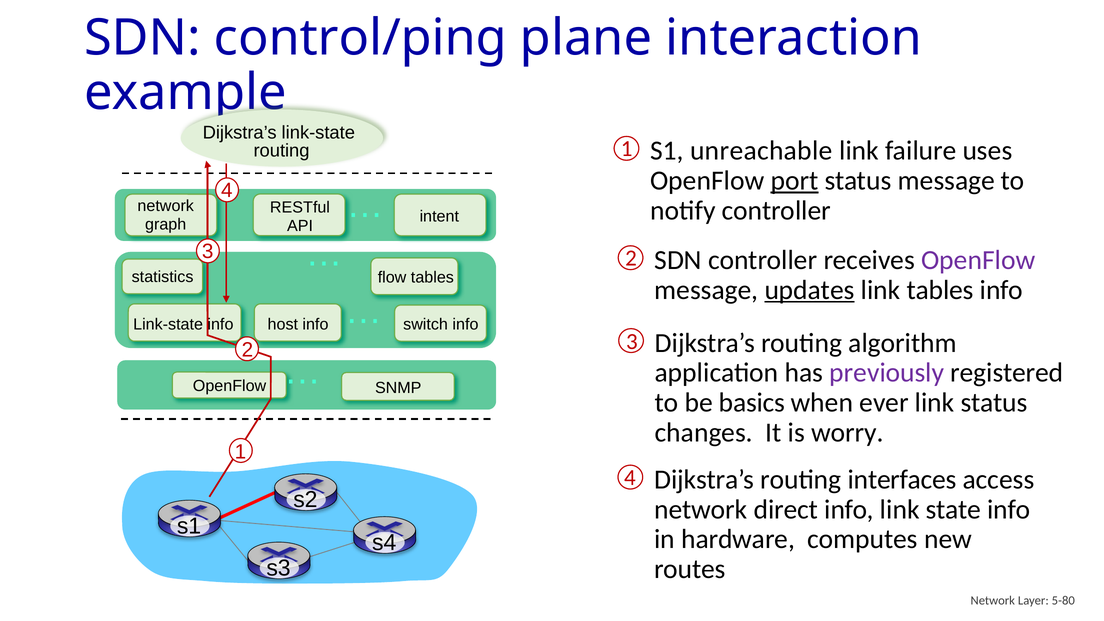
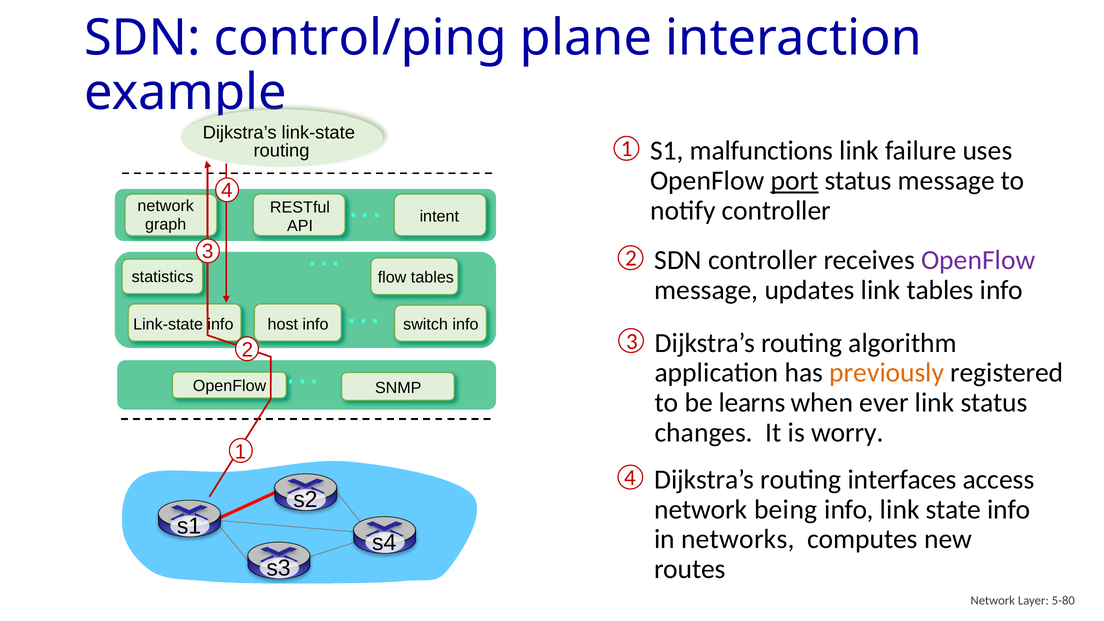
unreachable: unreachable -> malfunctions (762, 151)
updates underline: present -> none (810, 290)
previously colour: purple -> orange (887, 373)
basics: basics -> learns (752, 403)
direct: direct -> being (786, 509)
hardware: hardware -> networks (738, 539)
